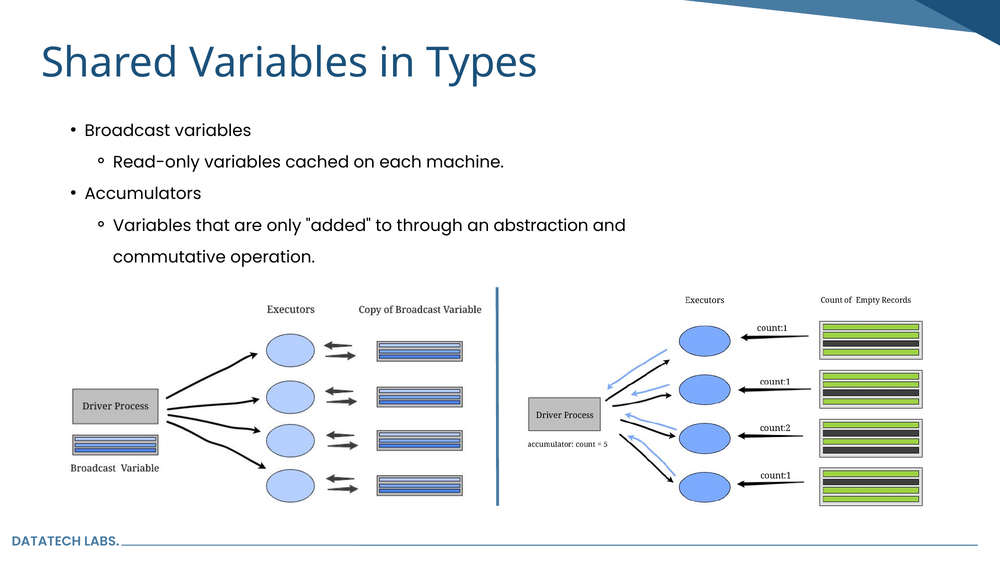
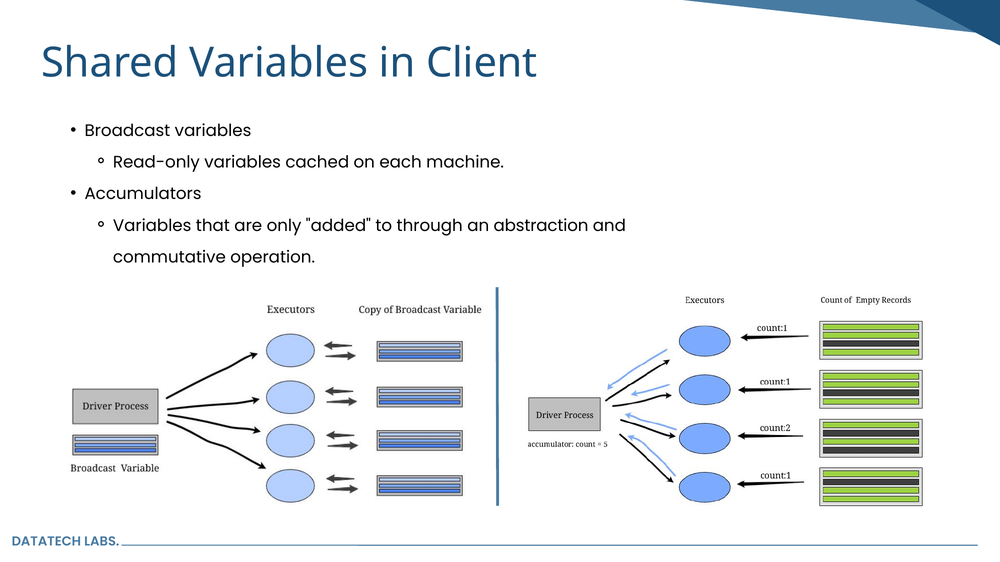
Types: Types -> Client (482, 63)
